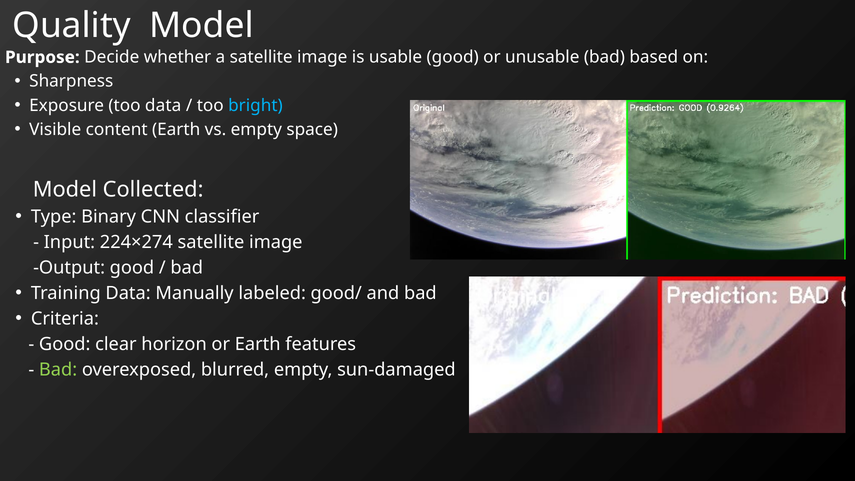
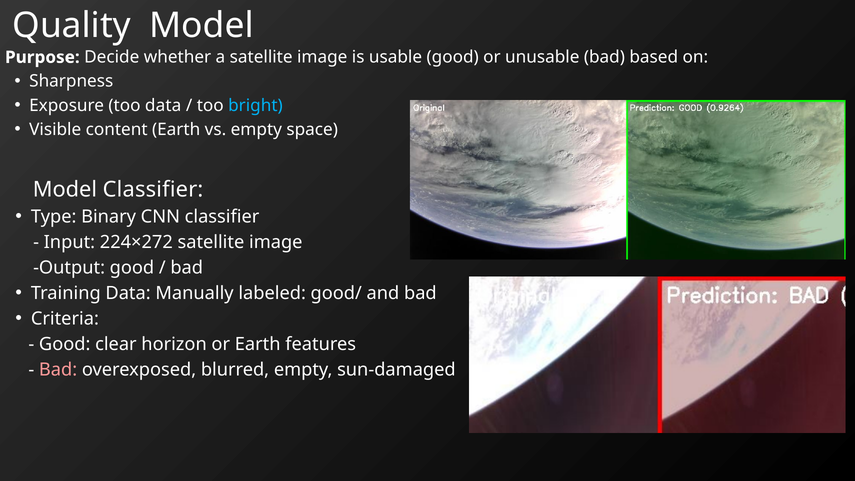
Model Collected: Collected -> Classifier (153, 189)
224×274: 224×274 -> 224×272 (136, 242)
Bad colour: light green -> pink (58, 370)
